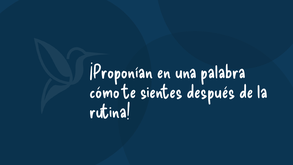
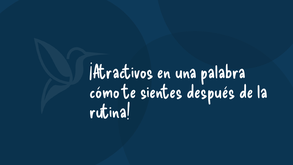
¡Proponían: ¡Proponían -> ¡Atractivos (121, 72)
